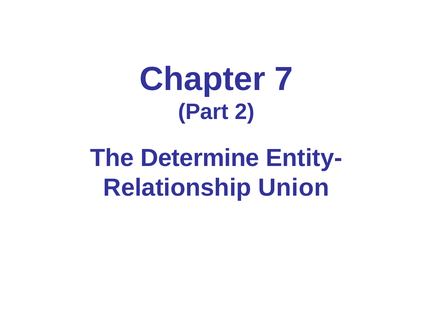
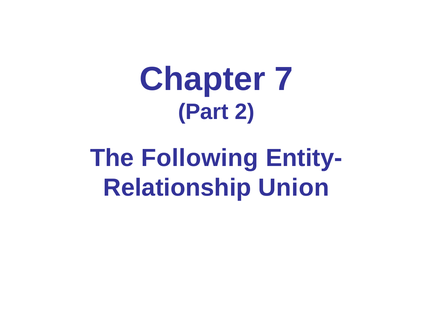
Determine: Determine -> Following (200, 158)
